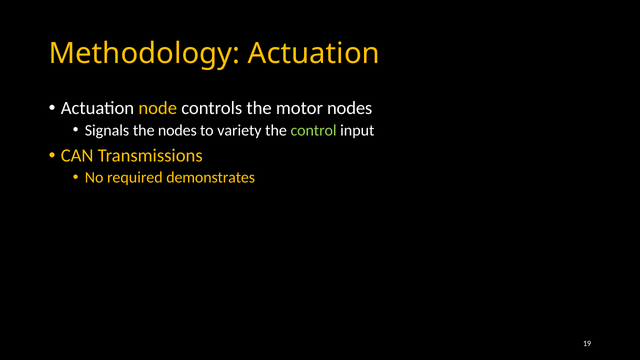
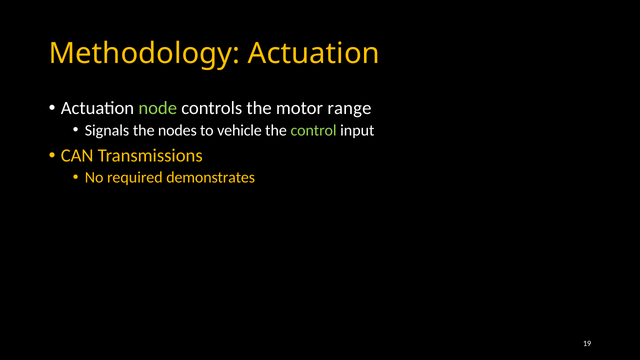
node colour: yellow -> light green (158, 108)
motor nodes: nodes -> range (349, 108)
variety: variety -> vehicle (239, 130)
